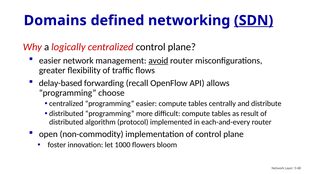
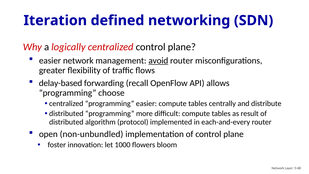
Domains: Domains -> Iteration (55, 20)
SDN underline: present -> none (254, 20)
non-commodity: non-commodity -> non-unbundled (91, 134)
